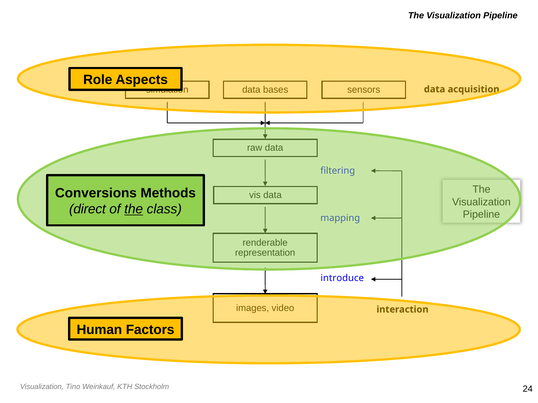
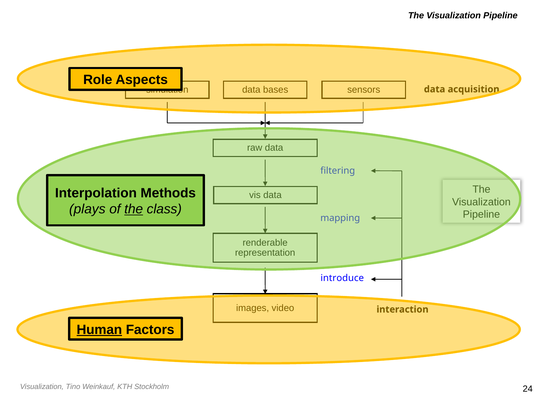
Conversions: Conversions -> Interpolation (96, 193)
direct: direct -> plays (87, 209)
Human underline: none -> present (99, 330)
